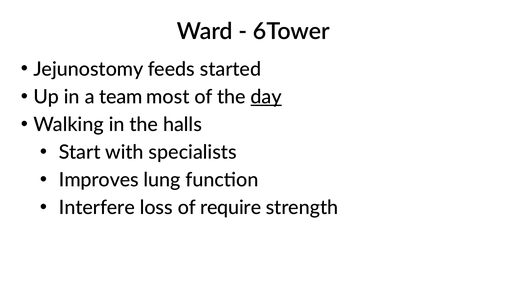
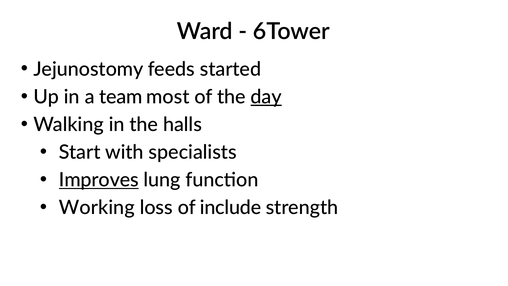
Improves underline: none -> present (99, 180)
Interfere: Interfere -> Working (97, 208)
require: require -> include (231, 208)
